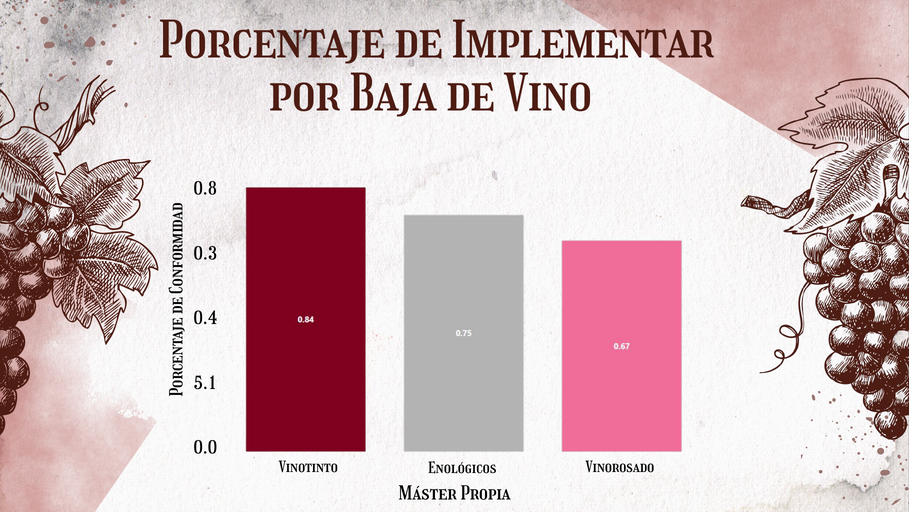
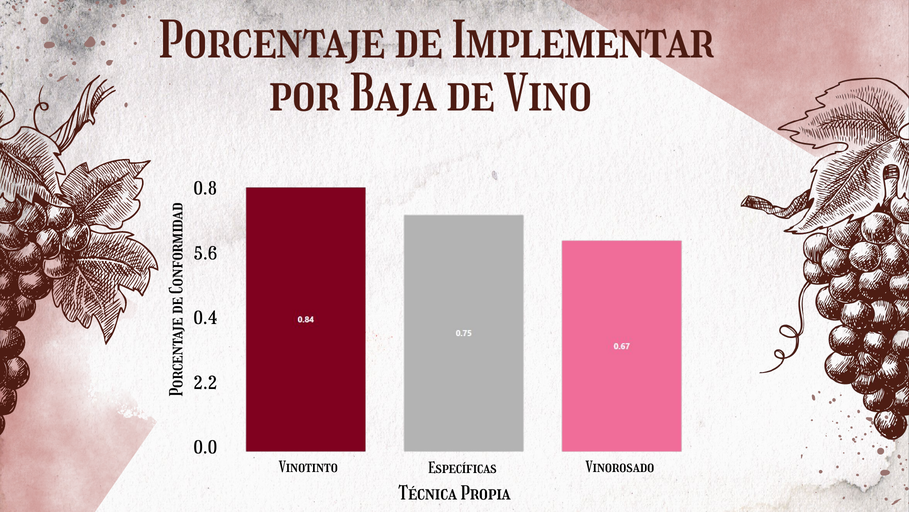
0.3: 0.3 -> 5.6 (205, 253)
5.1: 5.1 -> 2.2 (205, 383)
Enológicos: Enológicos -> Específicas (462, 467)
Máster: Máster -> Técnica (428, 493)
